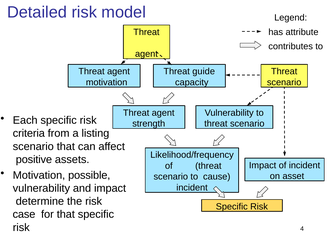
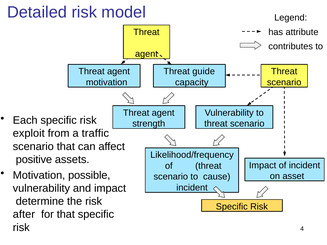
criteria: criteria -> exploit (29, 134)
listing: listing -> traffic (95, 134)
case: case -> after (24, 215)
